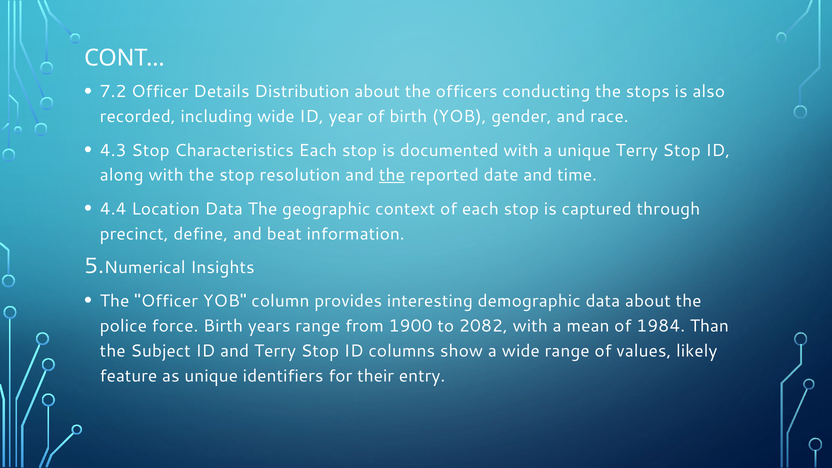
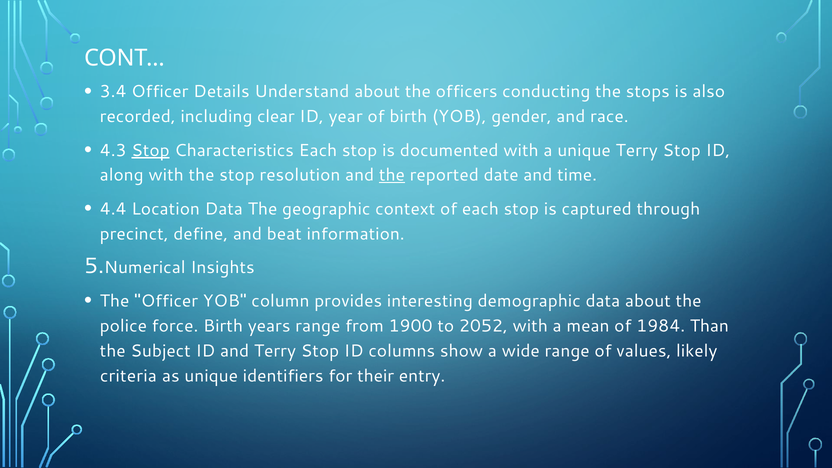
7.2: 7.2 -> 3.4 (113, 92)
Distribution: Distribution -> Understand (302, 92)
including wide: wide -> clear (276, 117)
Stop underline: none -> present (150, 150)
2082: 2082 -> 2052 (483, 326)
feature: feature -> criteria (128, 376)
